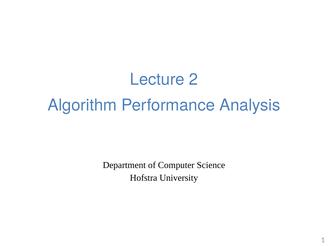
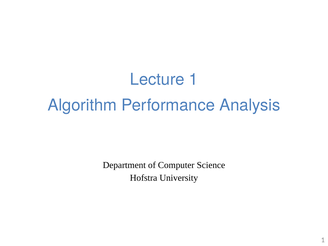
Lecture 2: 2 -> 1 (194, 80)
